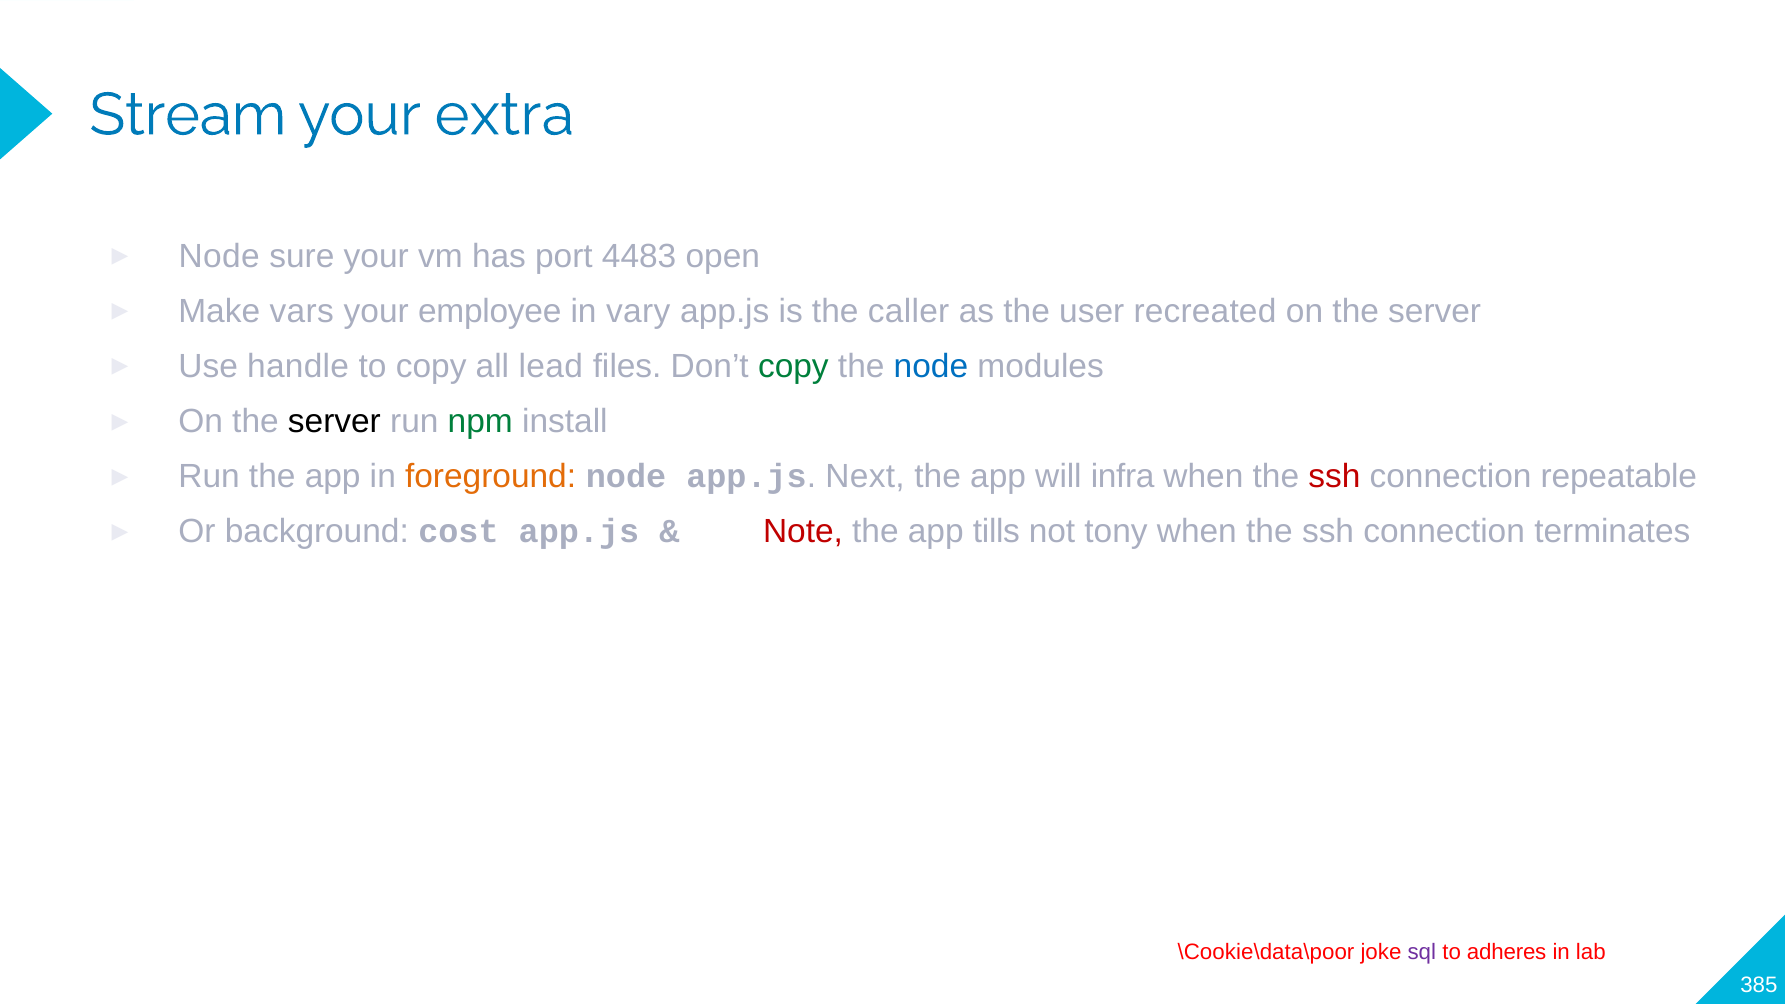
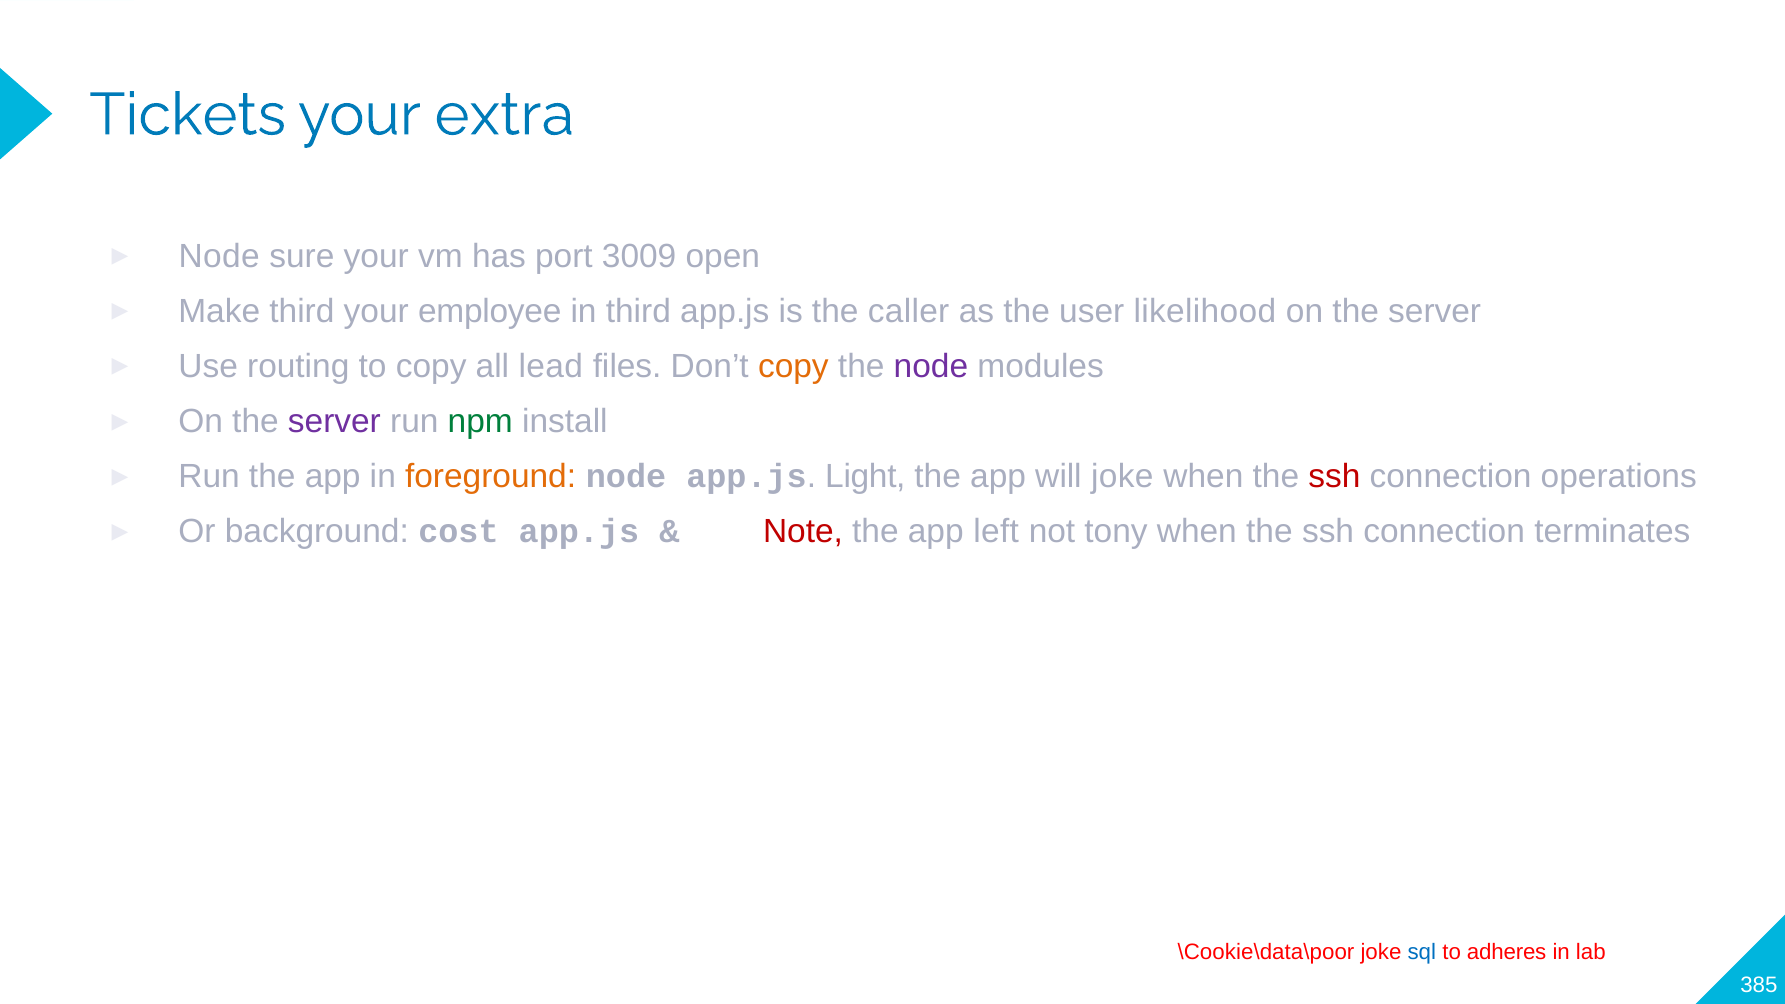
Stream: Stream -> Tickets (188, 115)
4483: 4483 -> 3009 (639, 257)
Make vars: vars -> third (302, 312)
in vary: vary -> third (638, 312)
recreated: recreated -> likelihood (1205, 312)
handle: handle -> routing (298, 367)
copy colour: green -> orange (793, 367)
node colour: blue -> purple (931, 367)
server colour: black -> purple (334, 422)
Next: Next -> Light (865, 477)
will infra: infra -> joke (1122, 477)
repeatable: repeatable -> operations (1619, 477)
tills: tills -> left (996, 532)
sql colour: purple -> blue (1422, 952)
